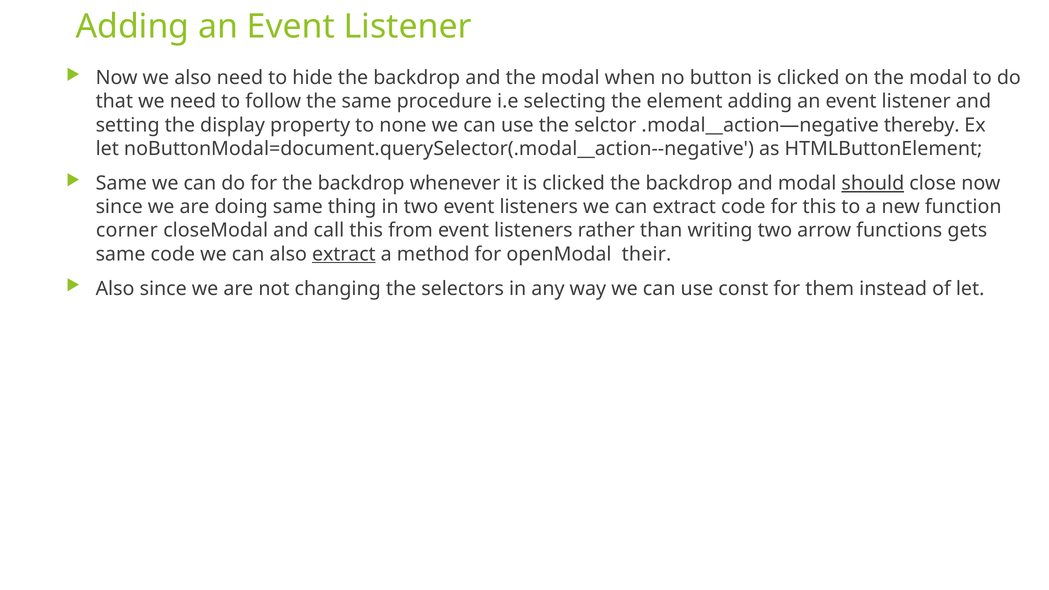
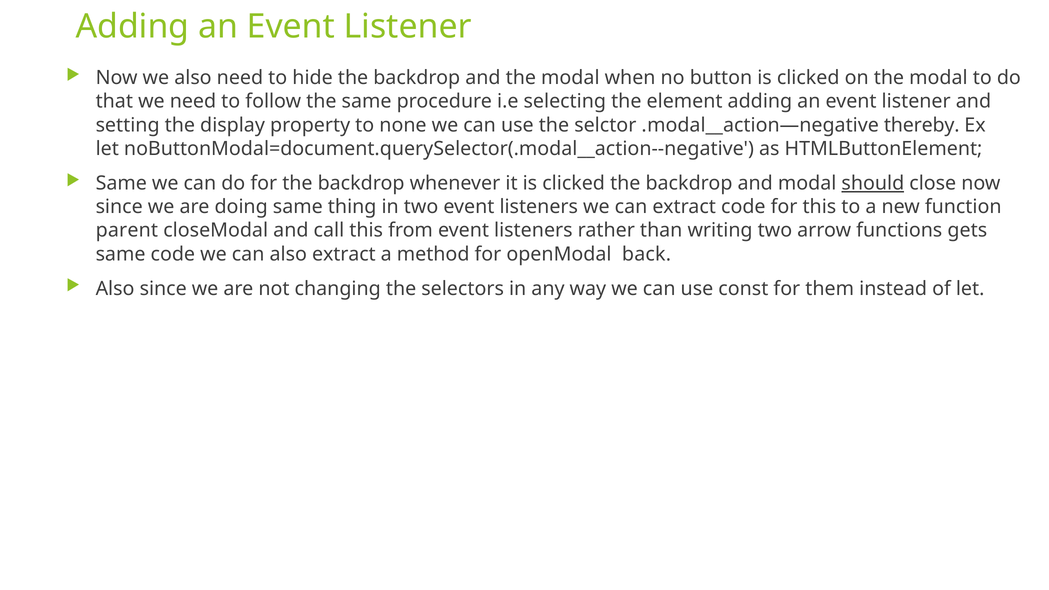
corner: corner -> parent (127, 230)
extract underline: present -> none (344, 254)
their: their -> back (647, 254)
